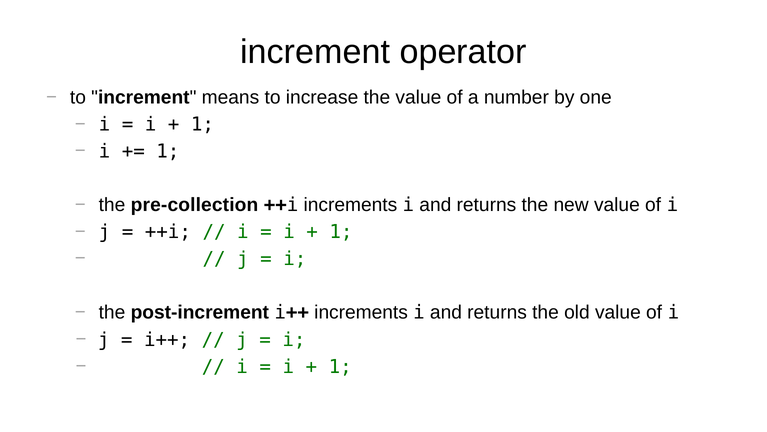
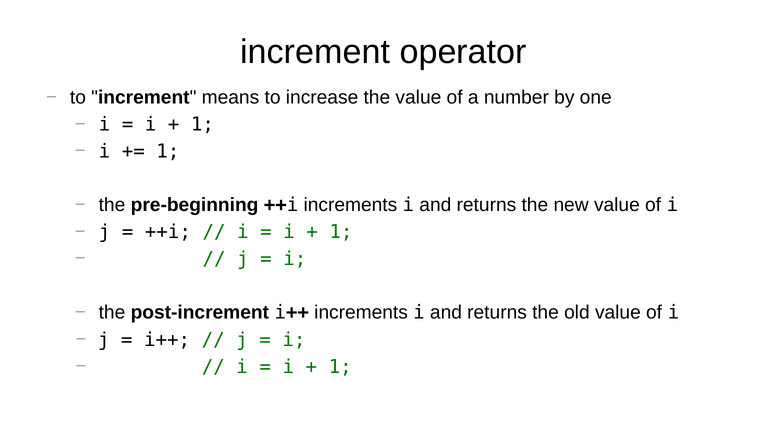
pre-collection: pre-collection -> pre-beginning (195, 205)
